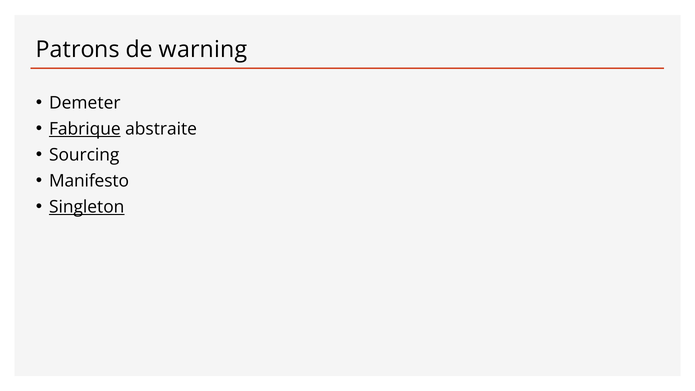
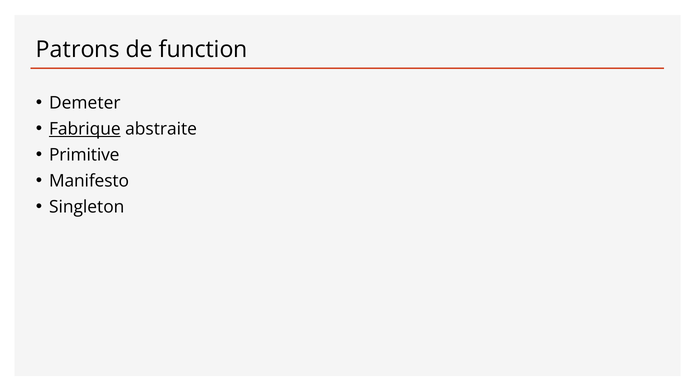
warning: warning -> function (203, 50)
Sourcing: Sourcing -> Primitive (84, 155)
Singleton underline: present -> none (87, 207)
